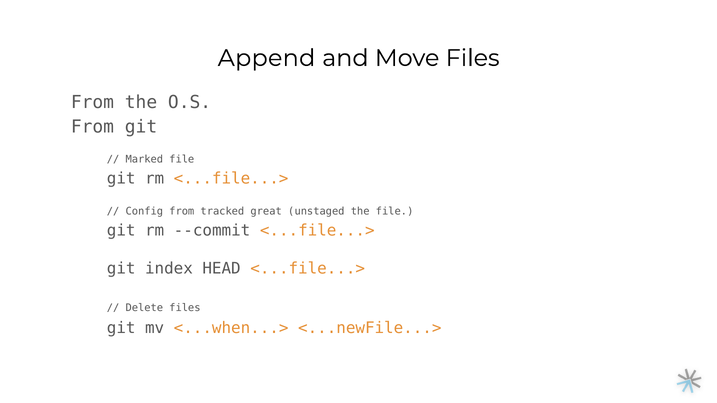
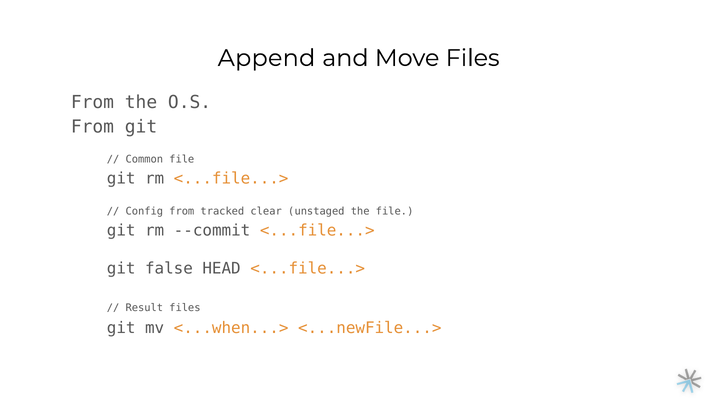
Marked: Marked -> Common (144, 159)
great: great -> clear (266, 212)
index: index -> false (169, 269)
Delete: Delete -> Result (144, 308)
